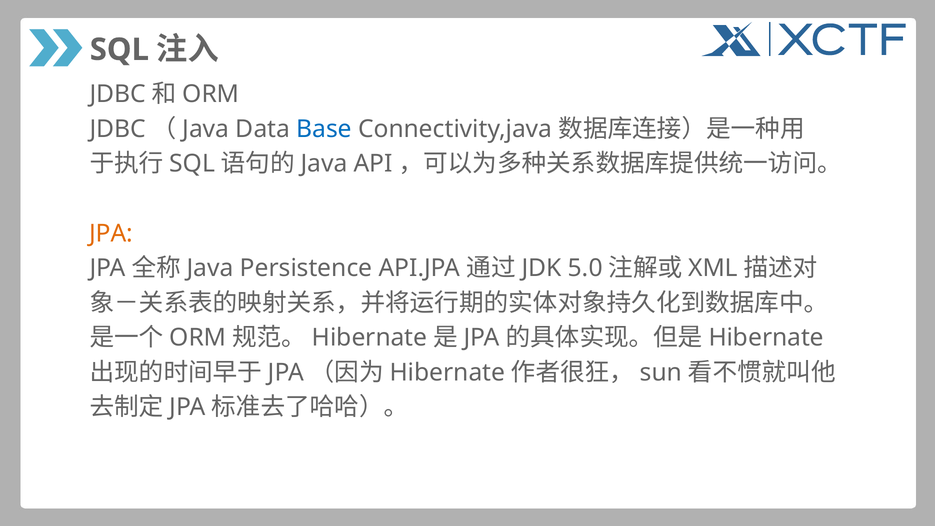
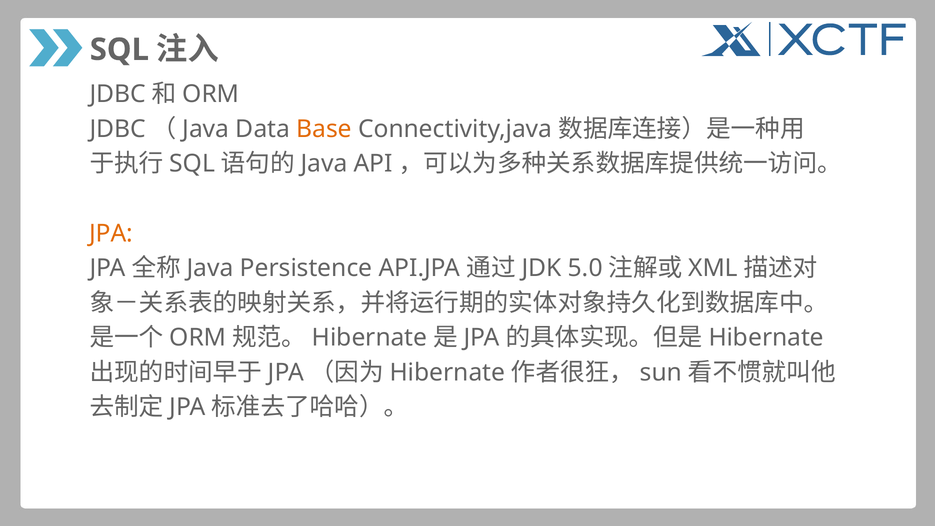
Base colour: blue -> orange (324, 129)
